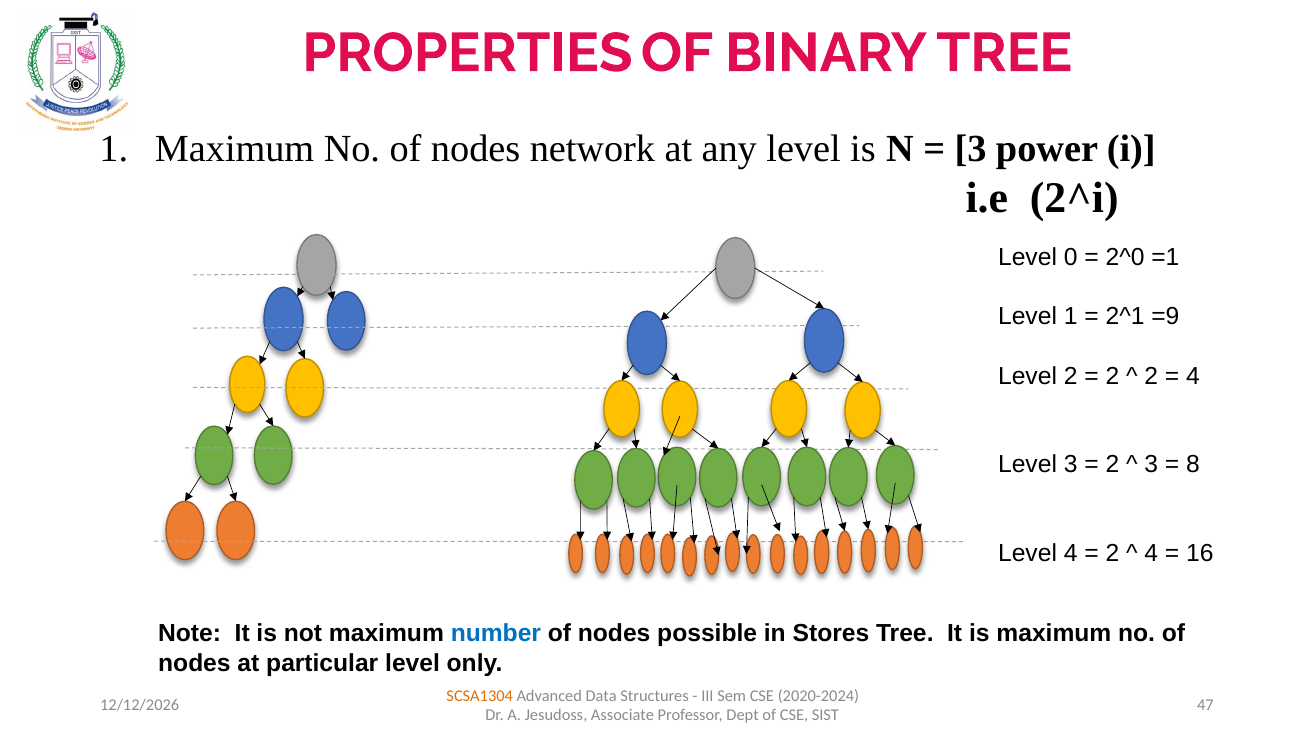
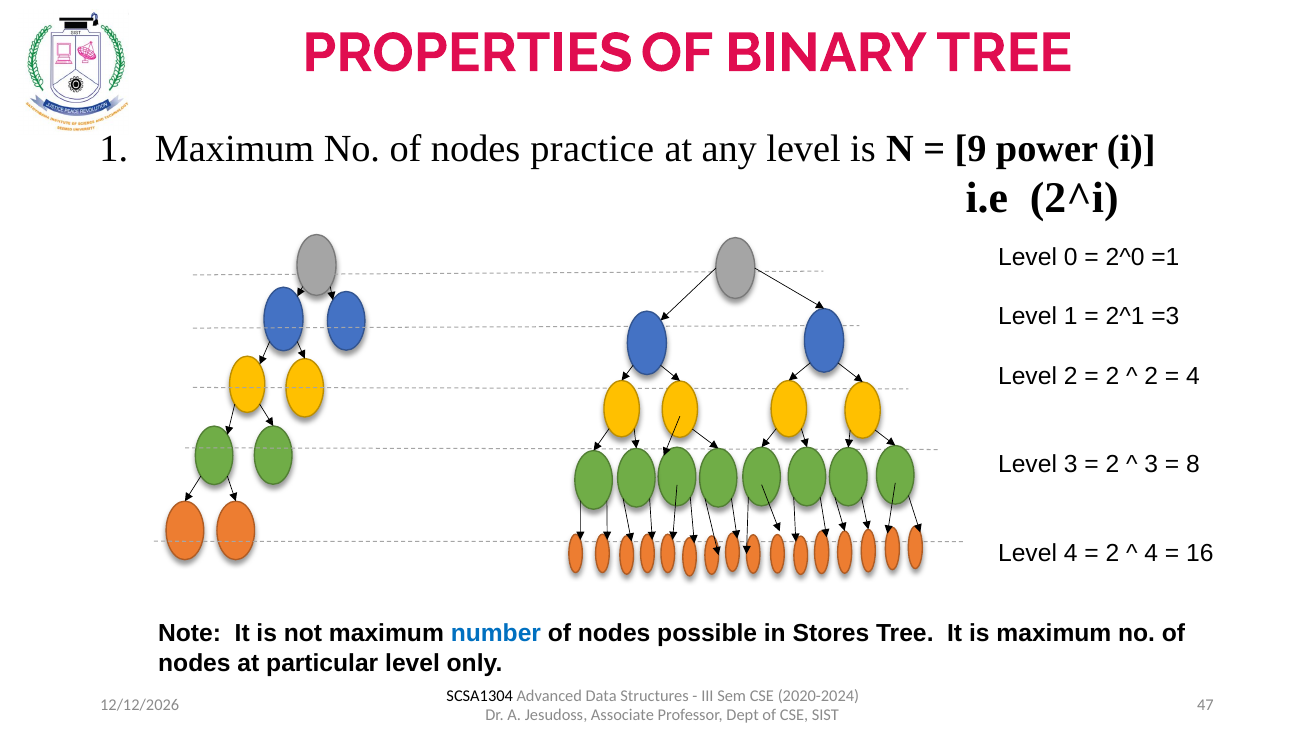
network: network -> practice (592, 149)
3: 3 -> 9 (971, 149)
=9: =9 -> =3 (1165, 317)
SCSA1304 colour: orange -> black (480, 696)
